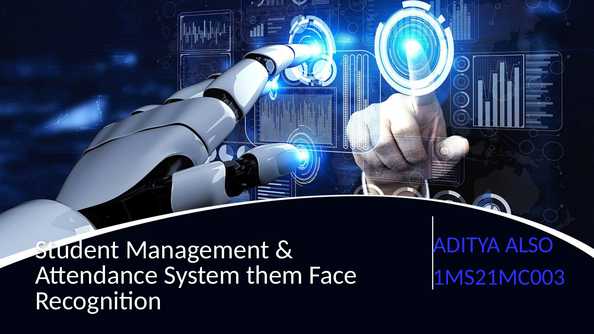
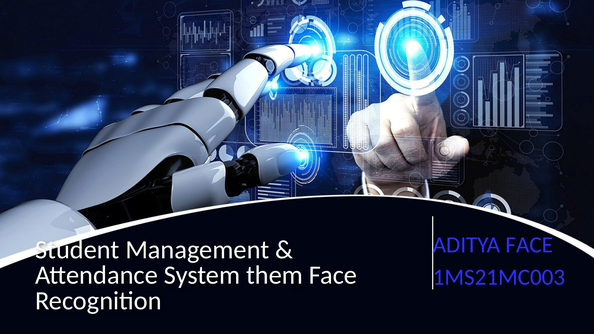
ADITYA ALSO: ALSO -> FACE (529, 245)
